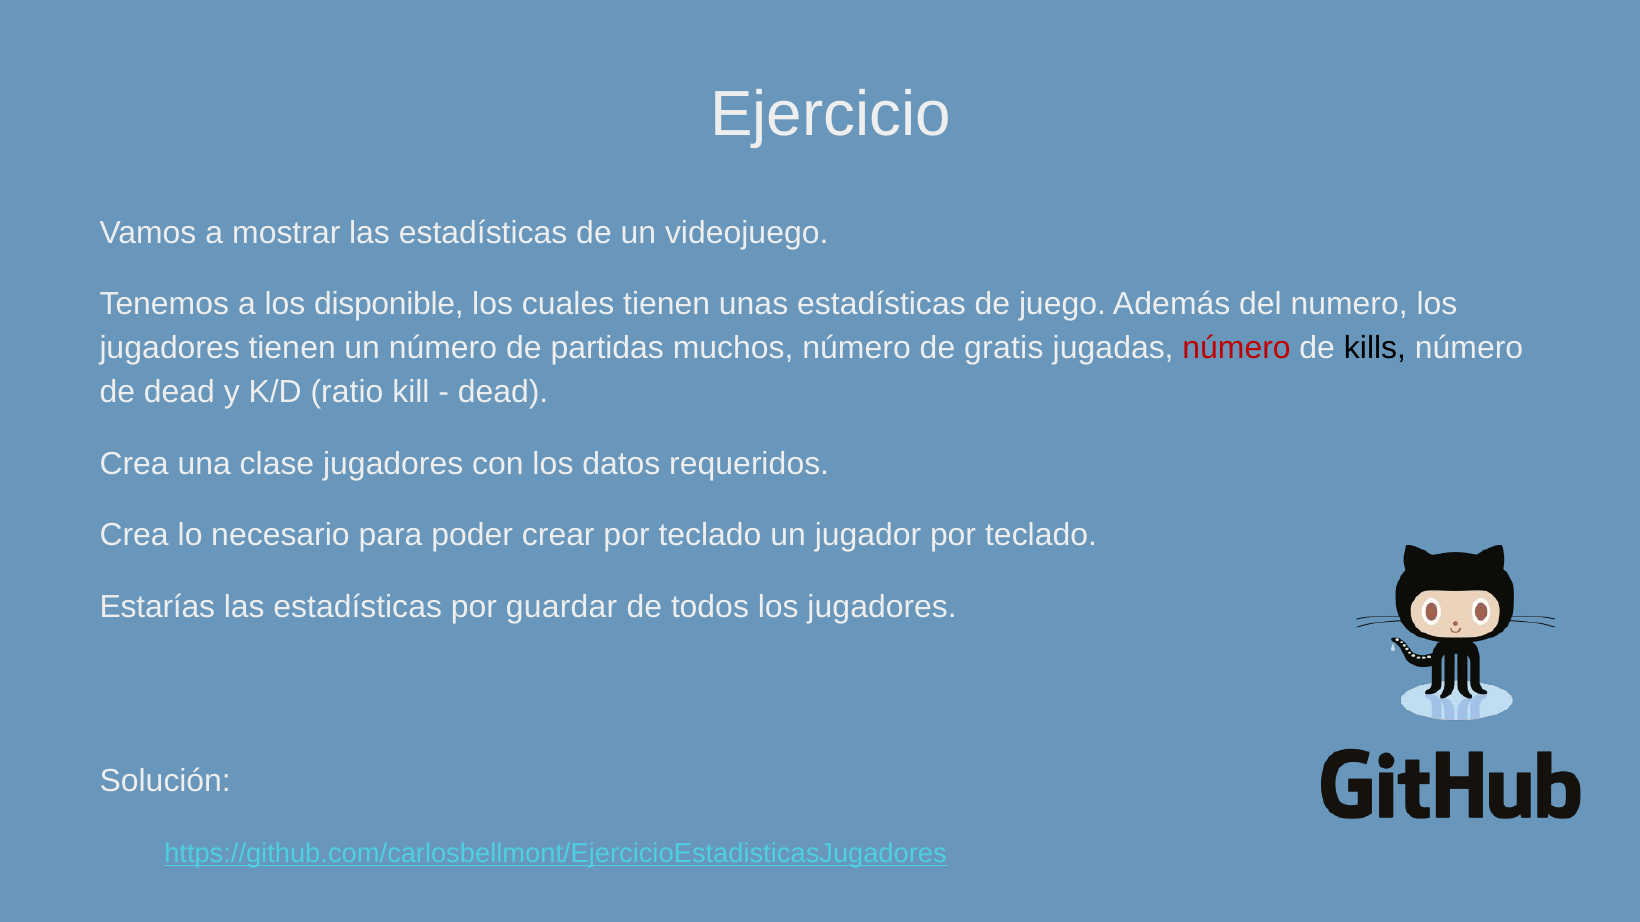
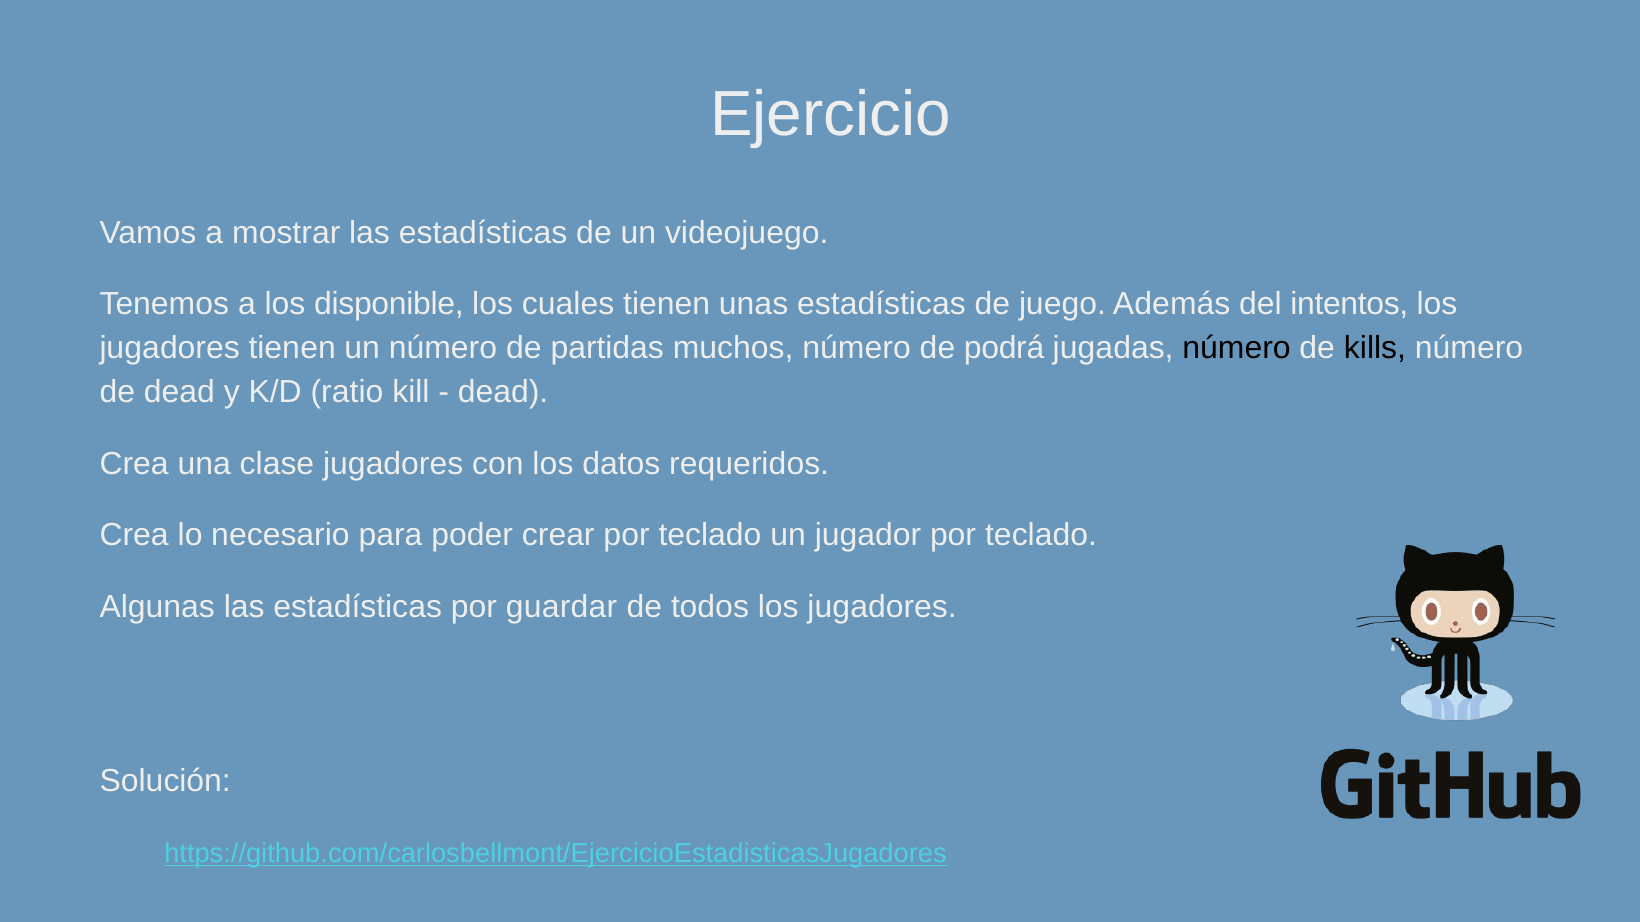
numero: numero -> intentos (1349, 304)
gratis: gratis -> podrá (1004, 349)
número colour: red -> black (1237, 349)
Estarías: Estarías -> Algunas (157, 607)
